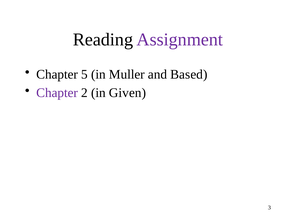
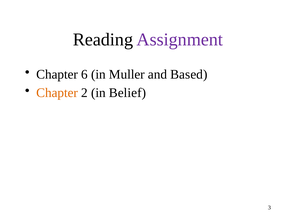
5: 5 -> 6 (84, 74)
Chapter colour: purple -> orange (57, 93)
Given: Given -> Belief (128, 93)
